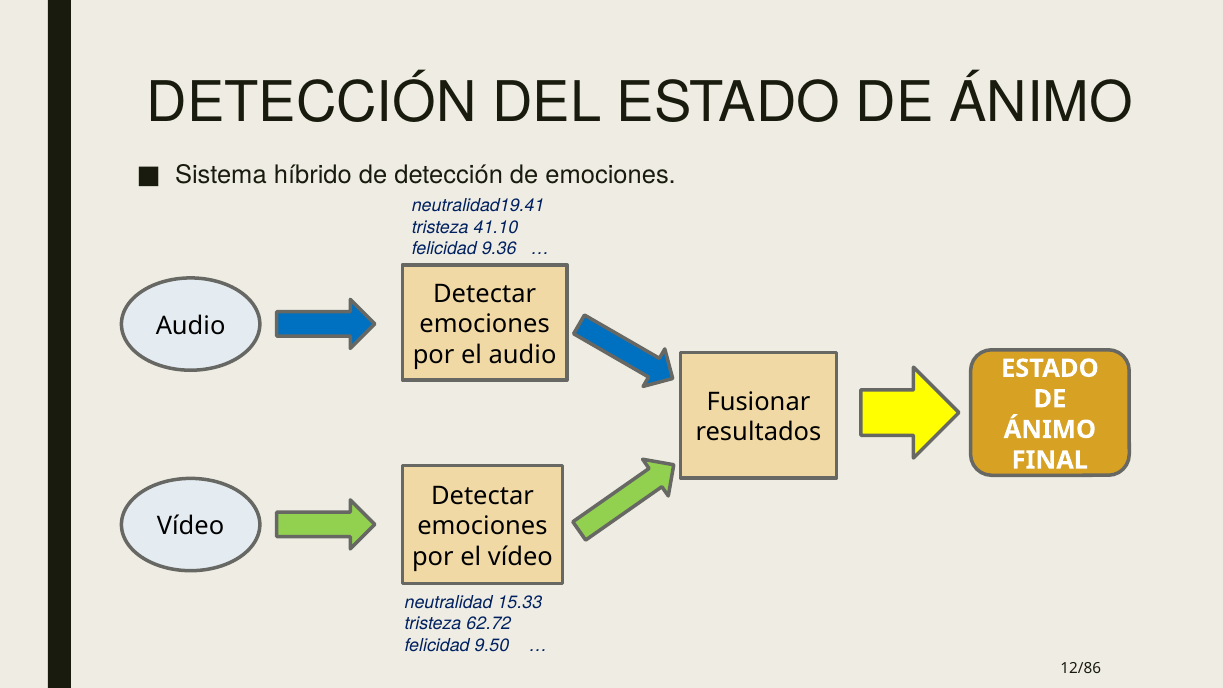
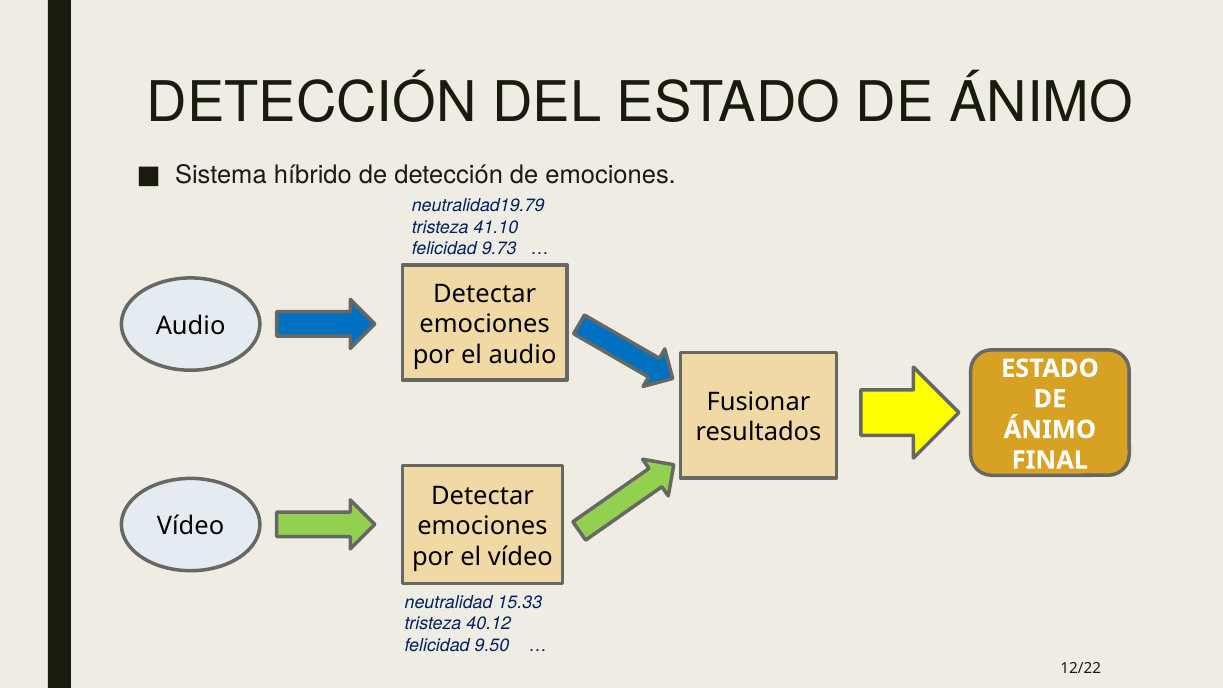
neutralidad19.41: neutralidad19.41 -> neutralidad19.79 (478, 206)
9.36: 9.36 -> 9.73 (499, 249)
62.72: 62.72 -> 40.12 (489, 624)
12/86: 12/86 -> 12/22 (1081, 669)
